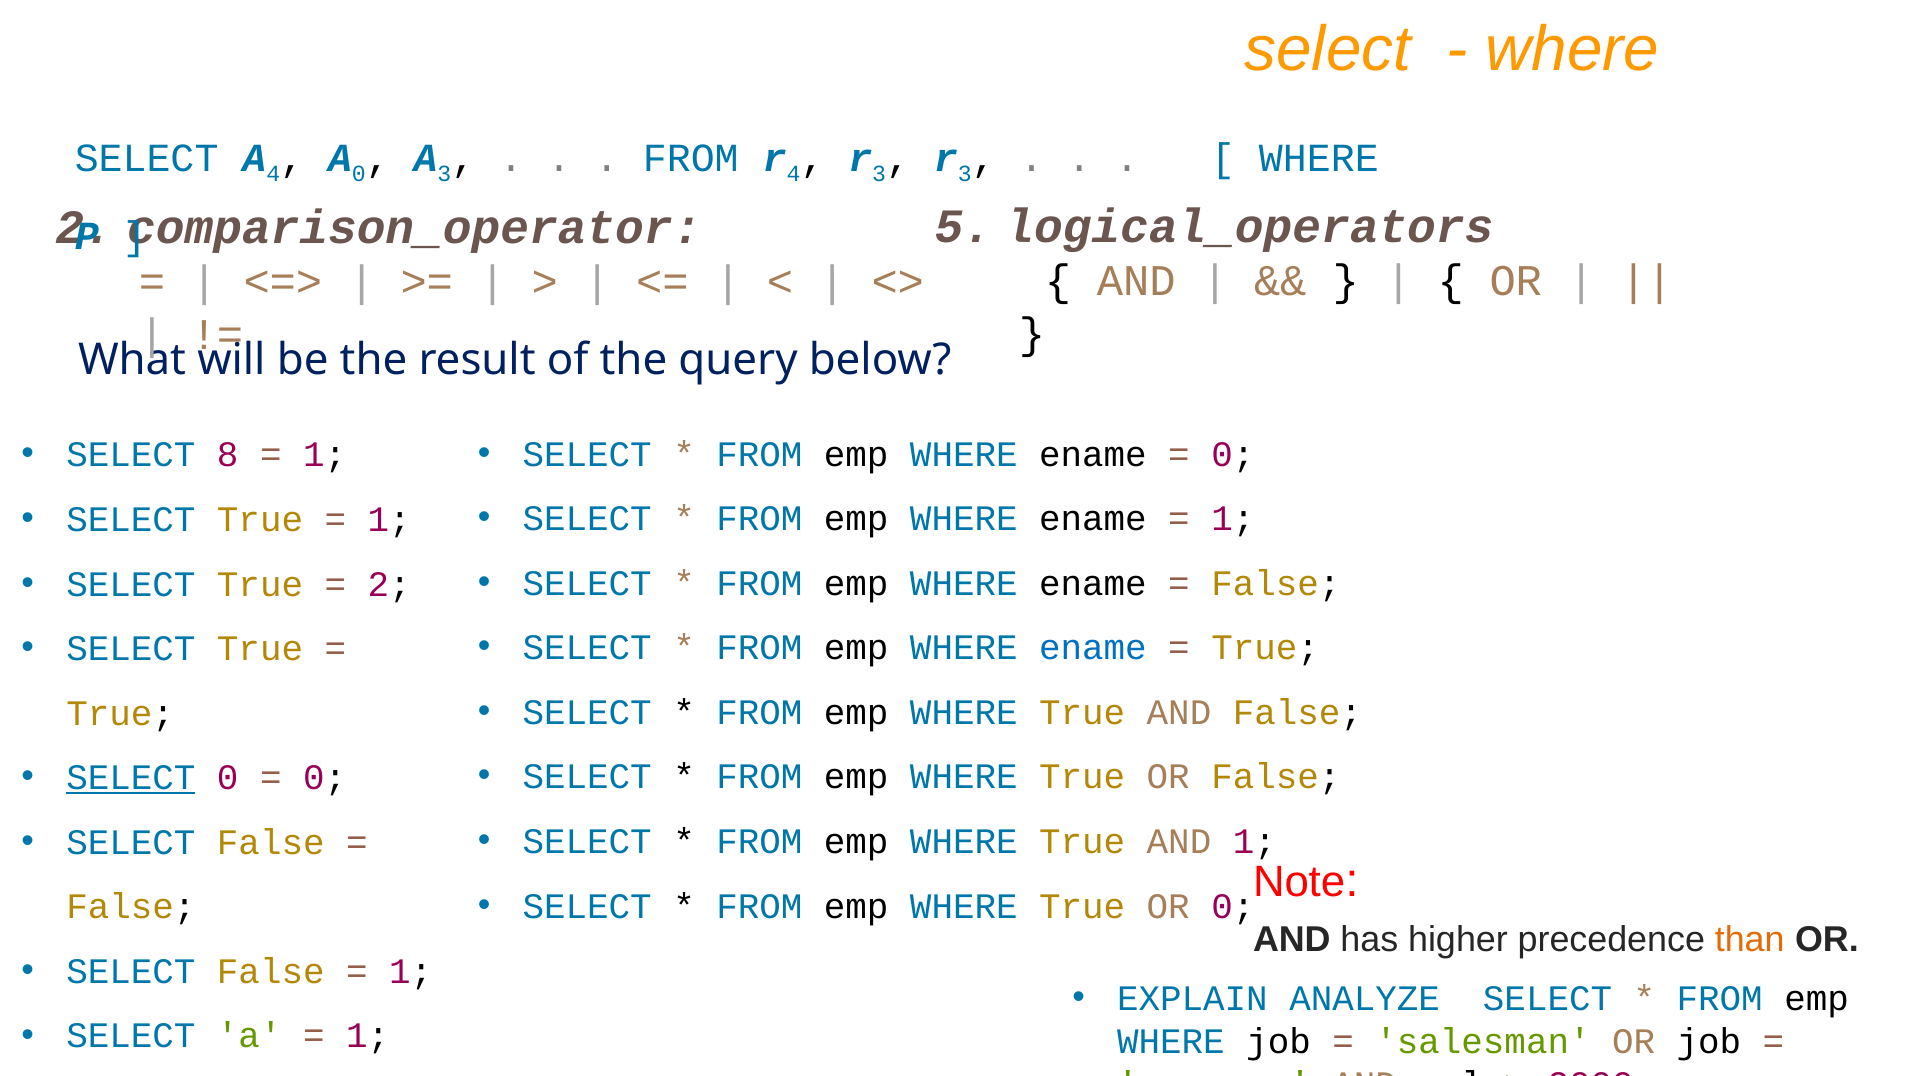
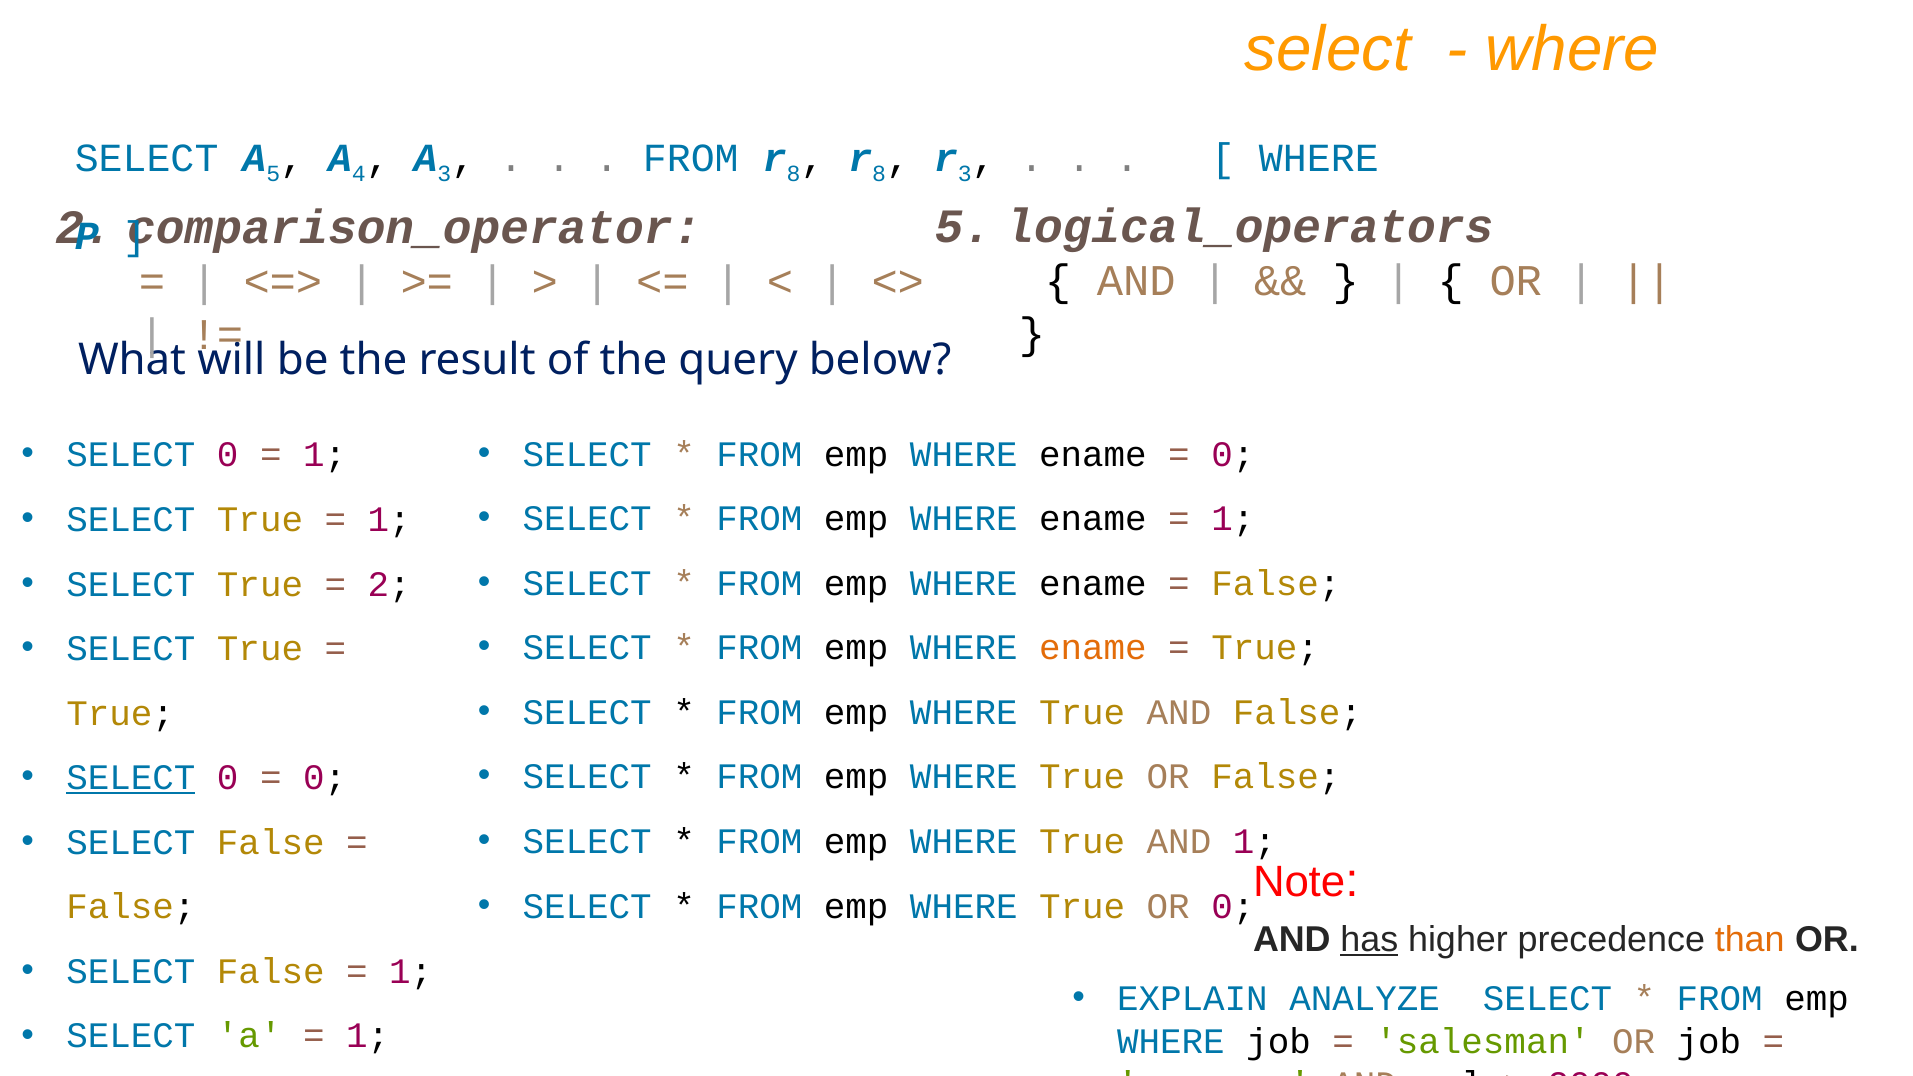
A 4: 4 -> 5 (273, 173)
A 0: 0 -> 4 (359, 173)
4: 4 -> 8 (794, 173)
3: 3 -> 8 (879, 173)
8: 8 -> 0 (228, 455)
ename colour: blue -> orange (1093, 648)
has underline: none -> present (1369, 940)
